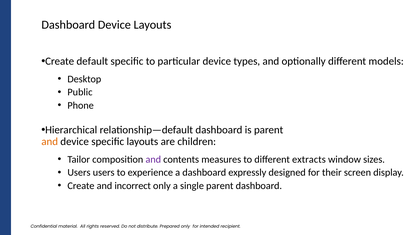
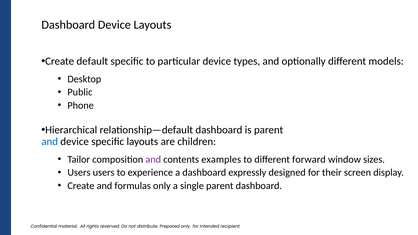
and colour: orange -> blue (50, 142)
measures: measures -> examples (221, 160)
extracts: extracts -> forward (309, 160)
incorrect: incorrect -> formulas (133, 186)
